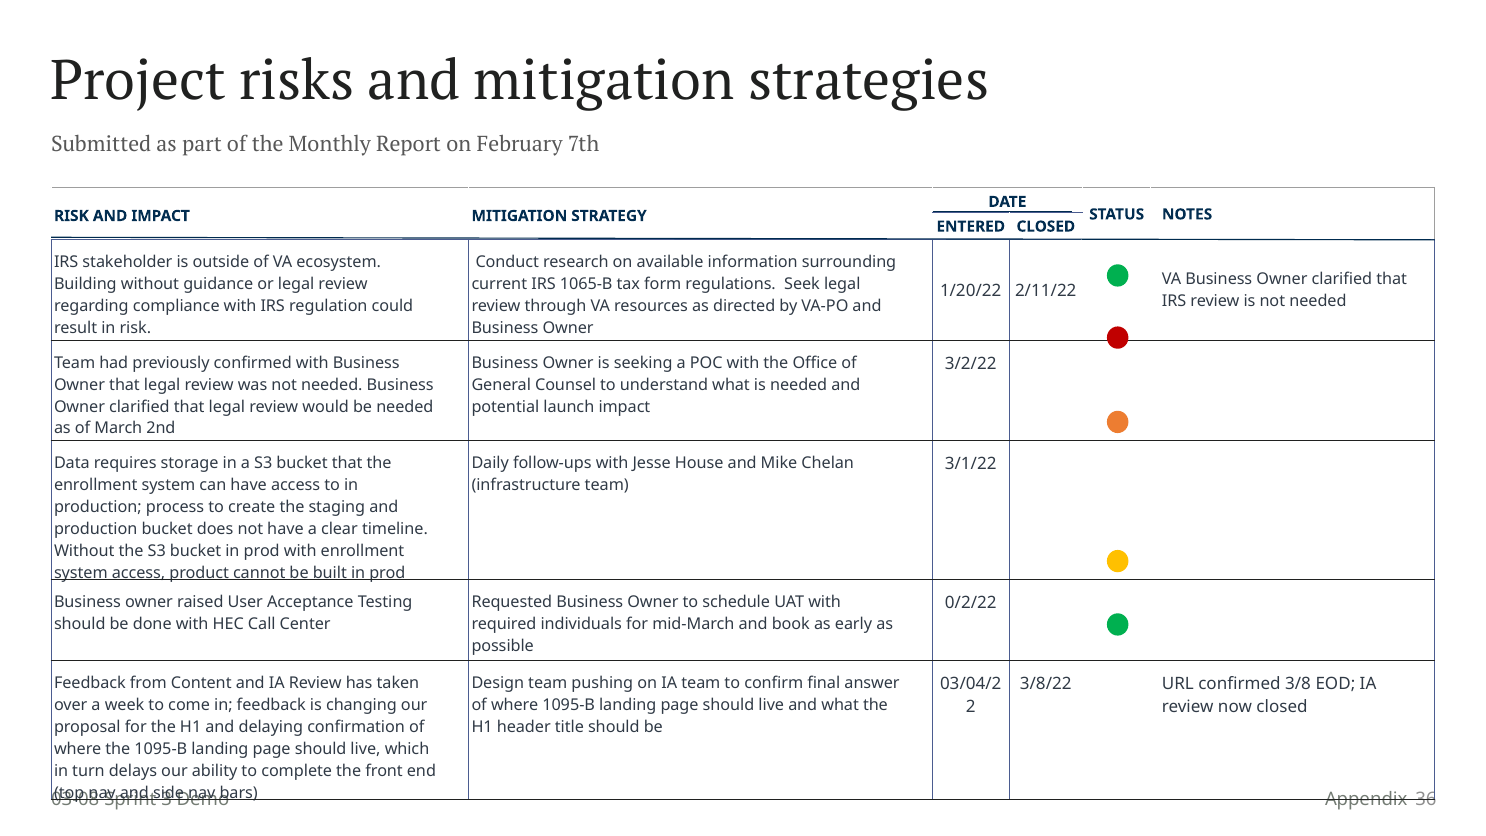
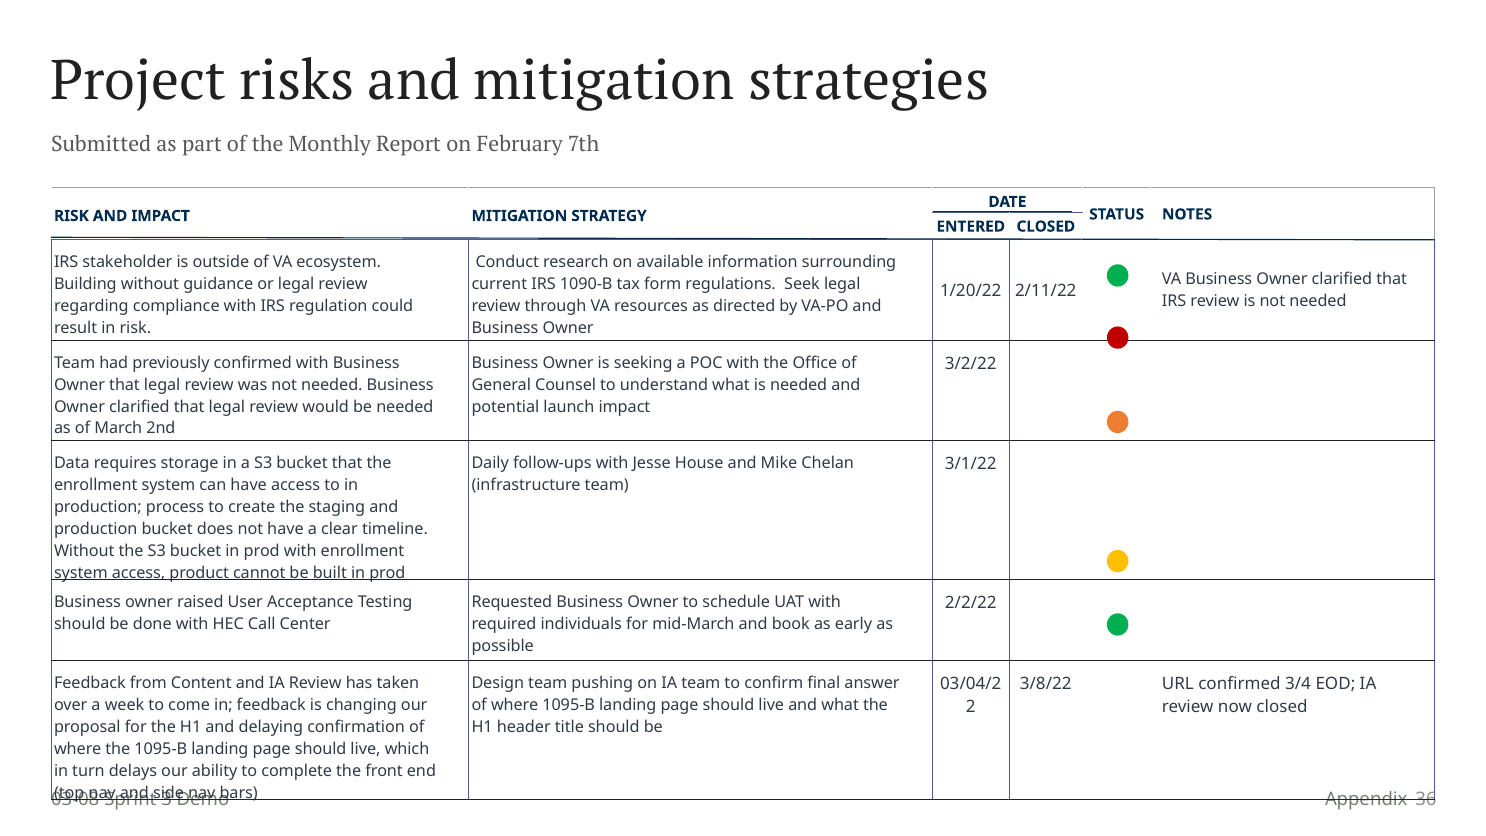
1065-B: 1065-B -> 1090-B (586, 284)
0/2/22: 0/2/22 -> 2/2/22 (971, 603)
3/8: 3/8 -> 3/4 (1298, 684)
